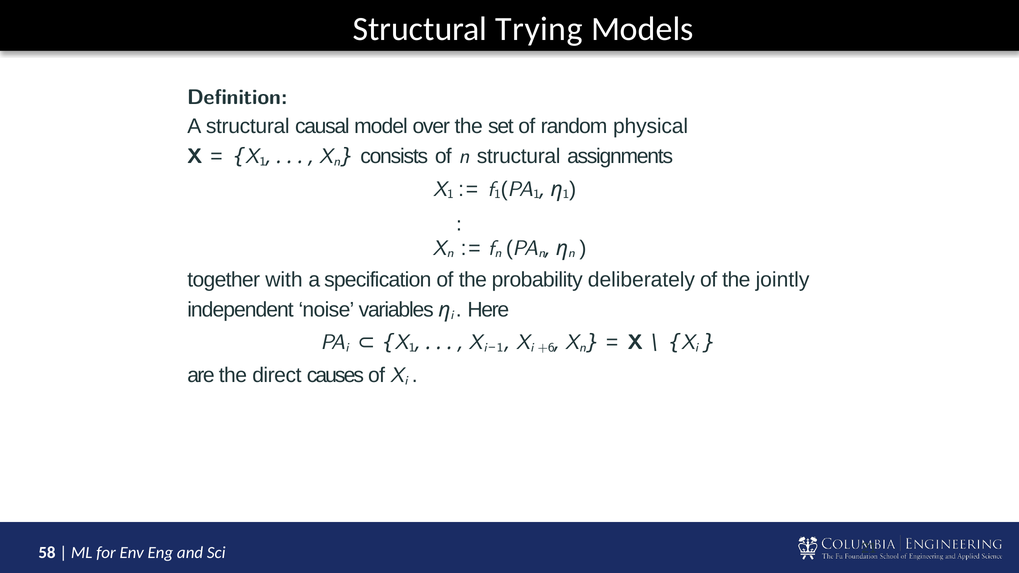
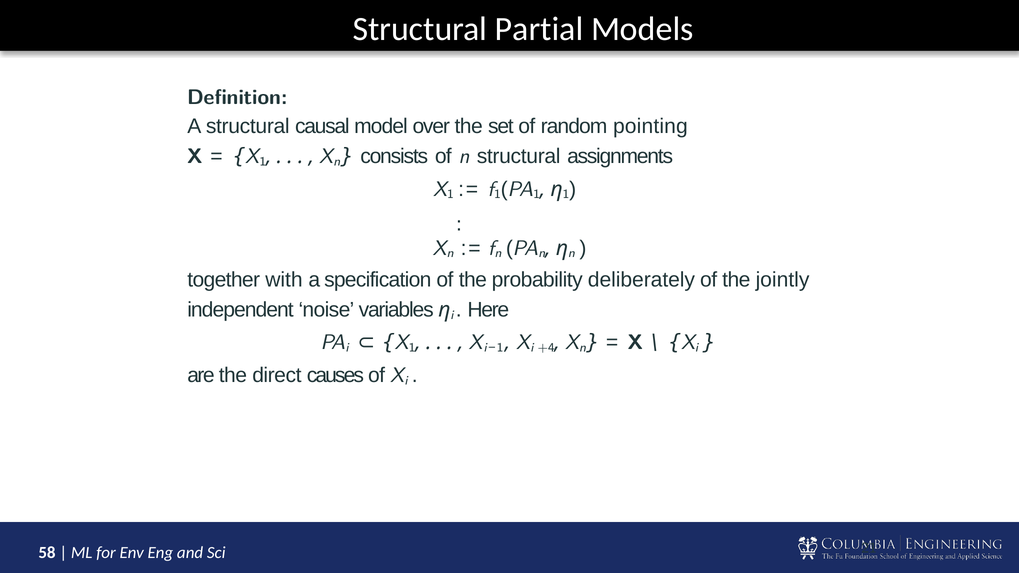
Trying: Trying -> Partial (539, 29)
physical: physical -> pointing (650, 126)
+6: +6 -> +4 (546, 348)
